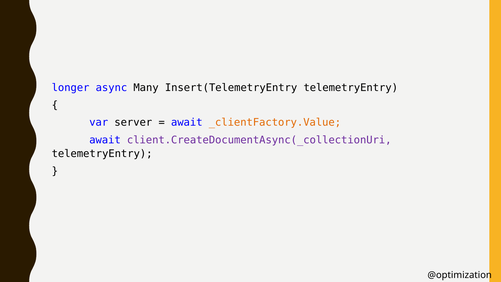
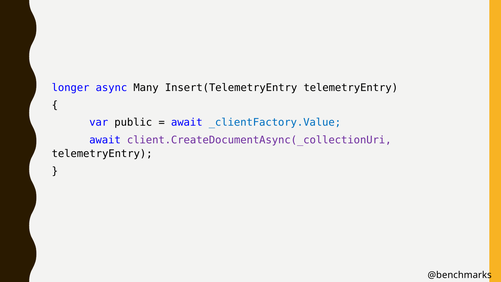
server: server -> public (133, 122)
_clientFactory.Value colour: orange -> blue (275, 122)
@optimization: @optimization -> @benchmarks (460, 275)
